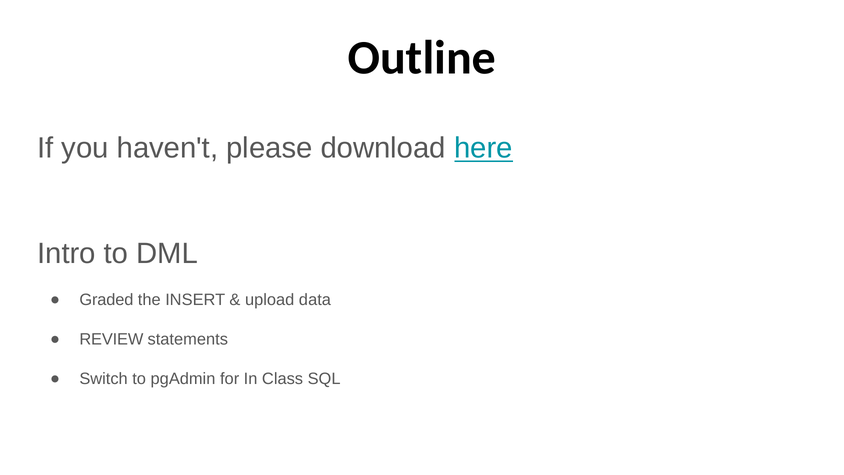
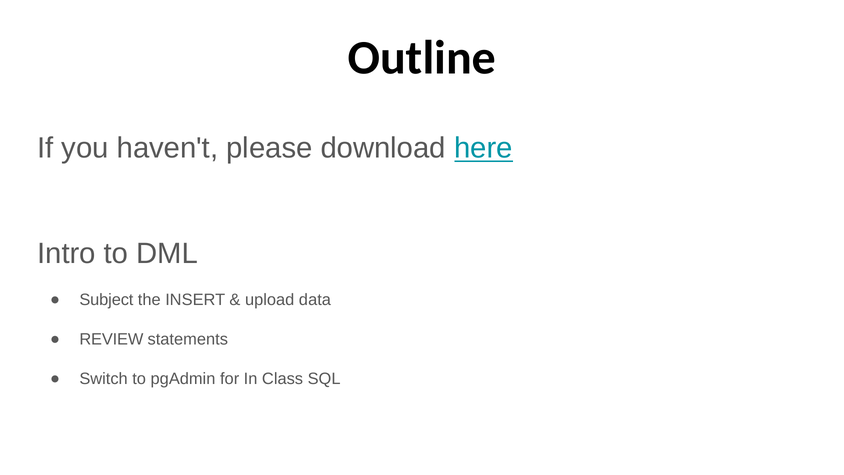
Graded: Graded -> Subject (106, 300)
